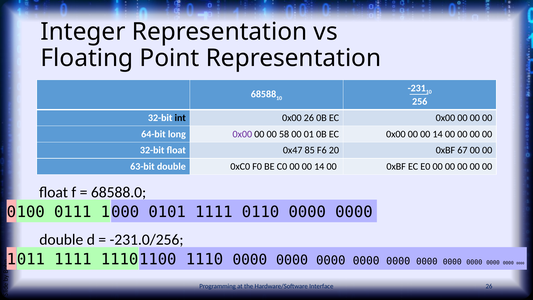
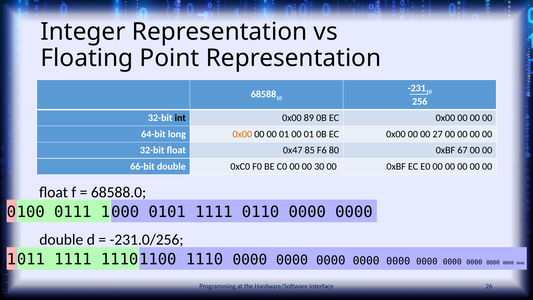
0x00 26: 26 -> 89 (309, 118)
0x00 colour: purple -> orange (242, 134)
00 00 58: 58 -> 01 (284, 134)
0x00 00 00 14: 14 -> 27 (438, 134)
20: 20 -> 80 (334, 150)
63-bit: 63-bit -> 66-bit (142, 166)
C0 00 00 14: 14 -> 30 (319, 166)
